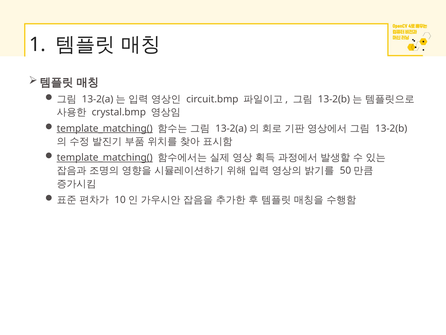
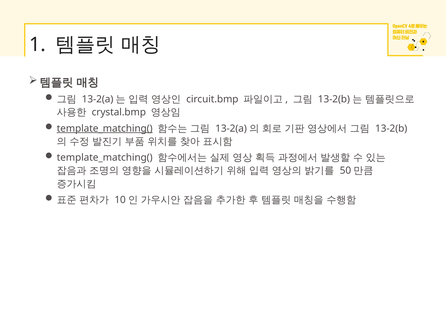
template_matching( underline: present -> none (105, 157)
